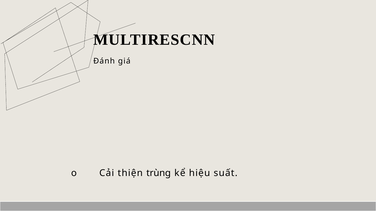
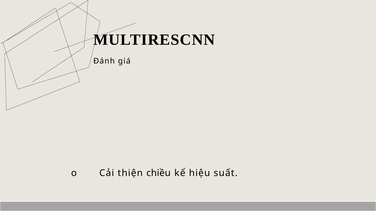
trùng: trùng -> chiều (159, 173)
